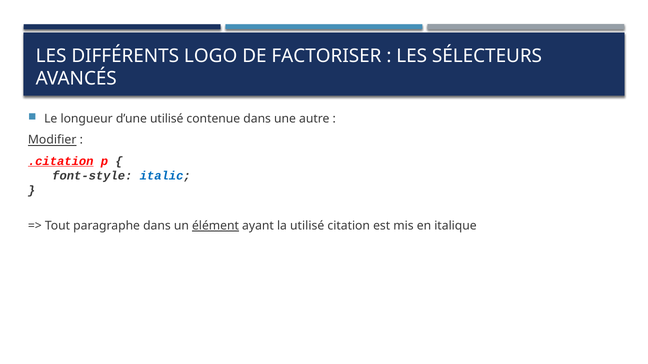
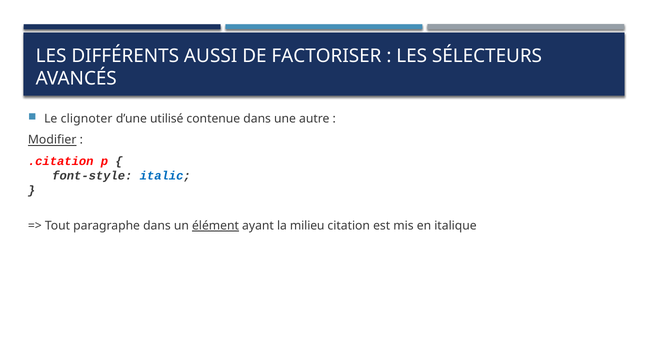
LOGO: LOGO -> AUSSI (211, 56)
longueur: longueur -> clignoter (87, 119)
.citation underline: present -> none (61, 161)
la utilisé: utilisé -> milieu (307, 226)
